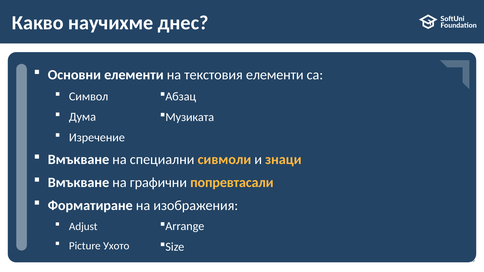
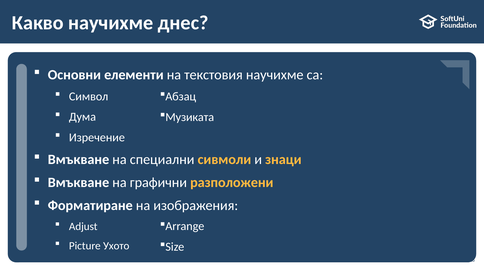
текстовия елементи: елементи -> научихме (275, 75)
попревтасали: попревтасали -> разположени (232, 183)
